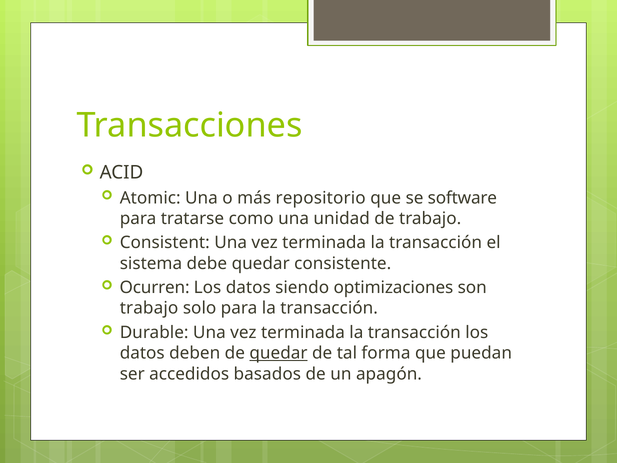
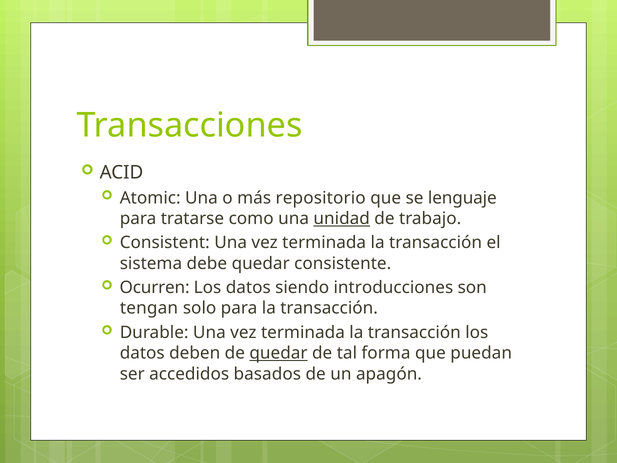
software: software -> lenguaje (462, 198)
unidad underline: none -> present (342, 218)
optimizaciones: optimizaciones -> introducciones (393, 288)
trabajo: trabajo -> tengan (149, 308)
